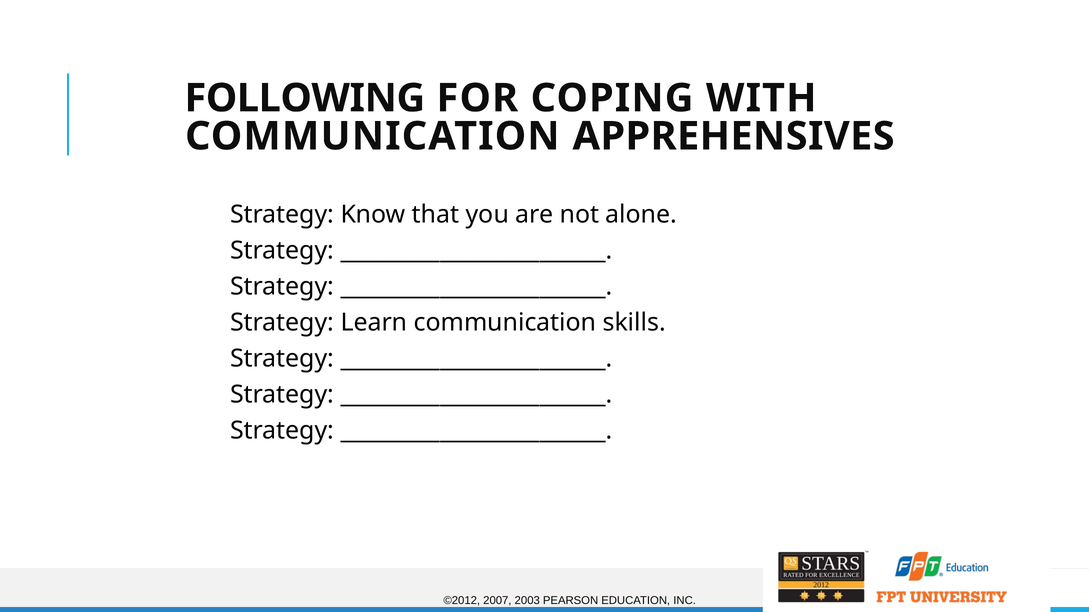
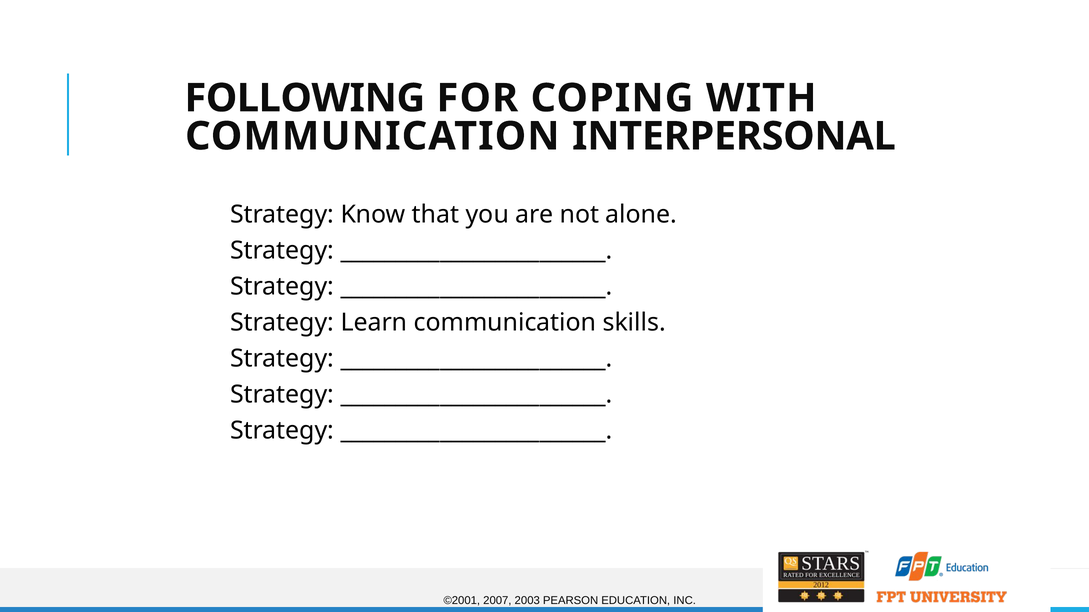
APPREHENSIVES: APPREHENSIVES -> INTERPERSONAL (734, 136)
©2012: ©2012 -> ©2001 (462, 601)
